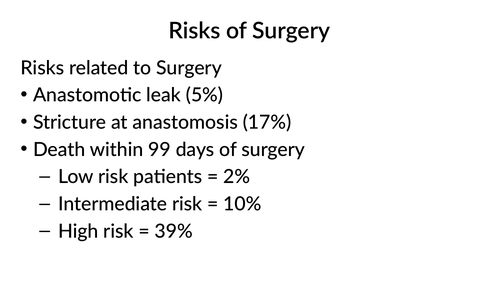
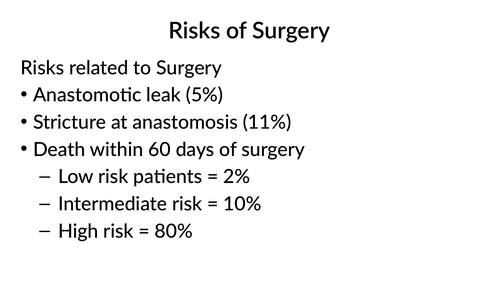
17%: 17% -> 11% (267, 123)
99: 99 -> 60 (160, 150)
39%: 39% -> 80% (174, 232)
